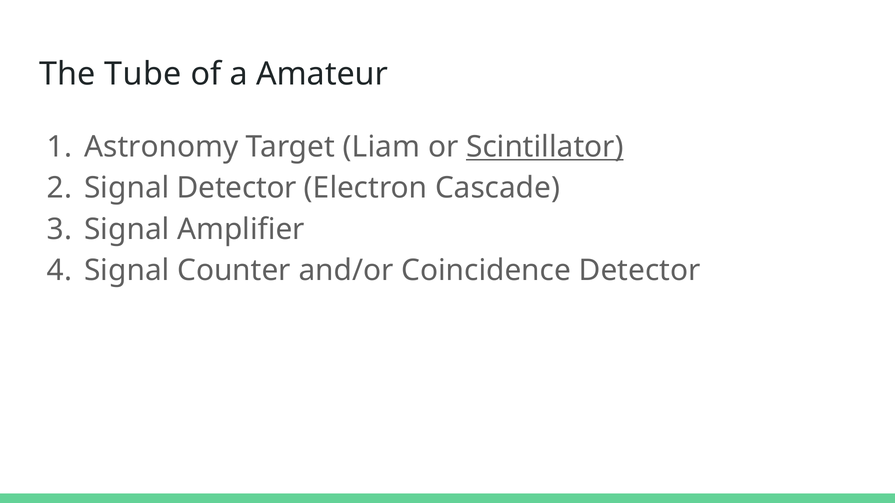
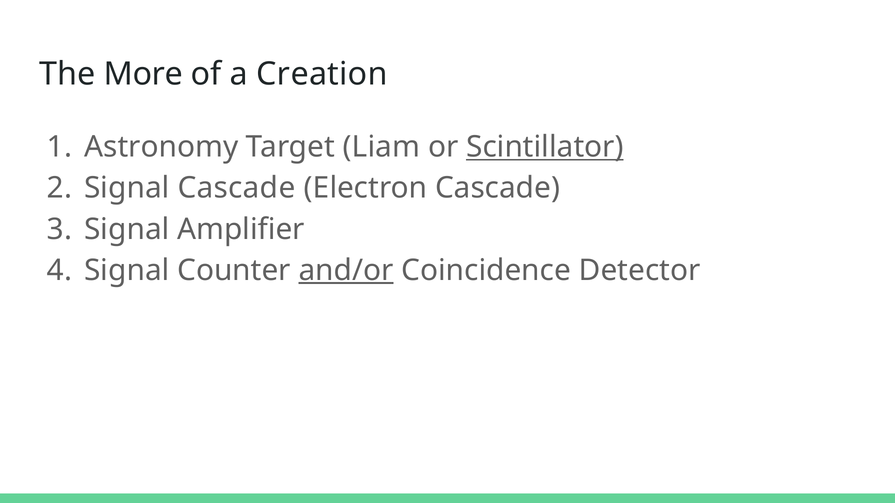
Tube: Tube -> More (143, 74)
Amateur: Amateur -> Creation (322, 74)
Signal Detector: Detector -> Cascade (236, 188)
and/or underline: none -> present (346, 271)
